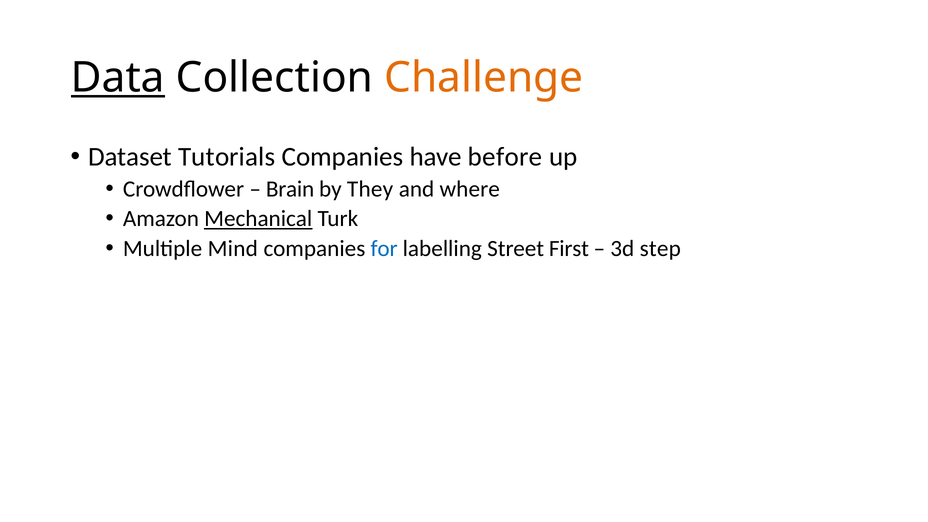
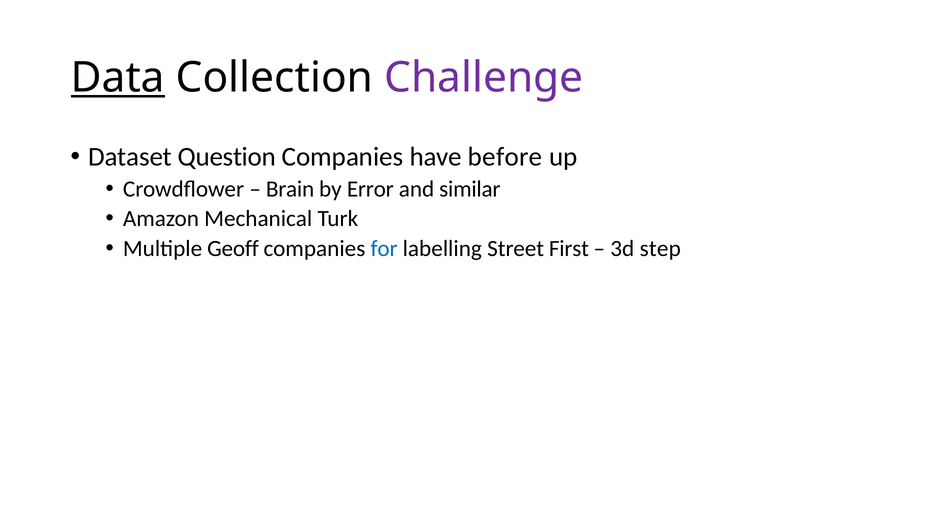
Challenge colour: orange -> purple (484, 78)
Tutorials: Tutorials -> Question (227, 157)
They: They -> Error (370, 189)
where: where -> similar (470, 189)
Mechanical underline: present -> none (258, 219)
Mind: Mind -> Geoff (233, 249)
